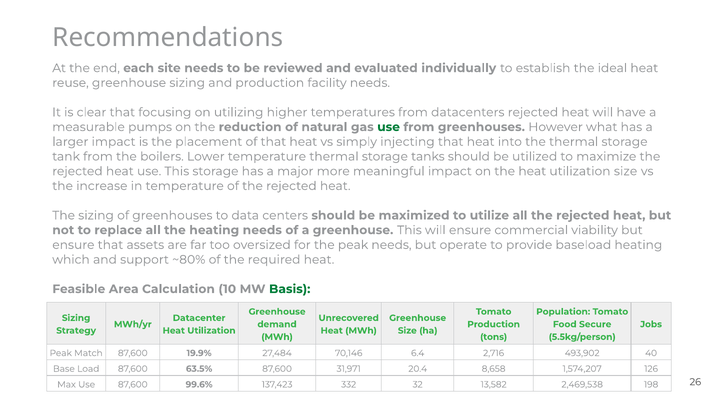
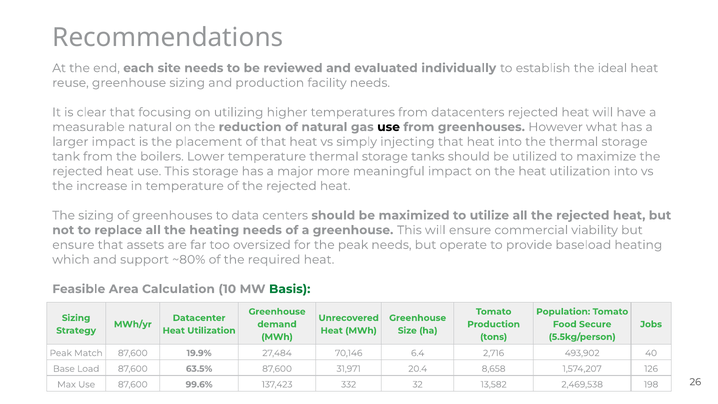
measurable pumps: pumps -> natural (150, 127)
use colour: green -> black (389, 127)
utilization size: size -> into (626, 171)
